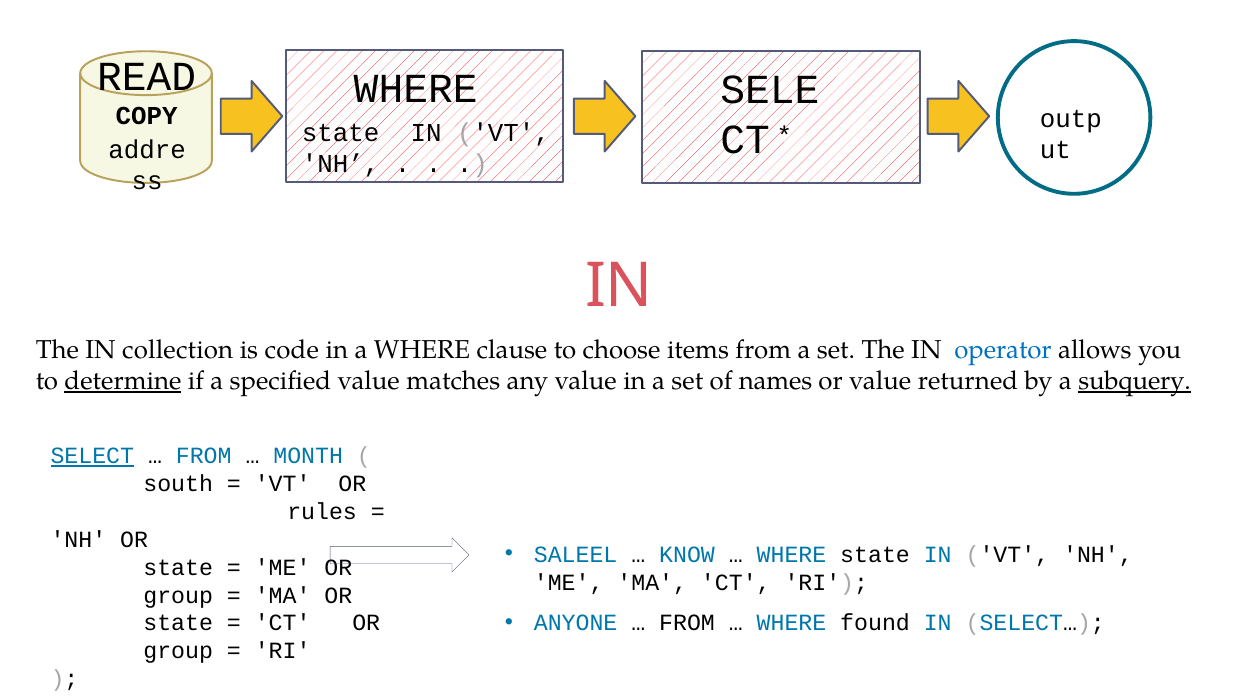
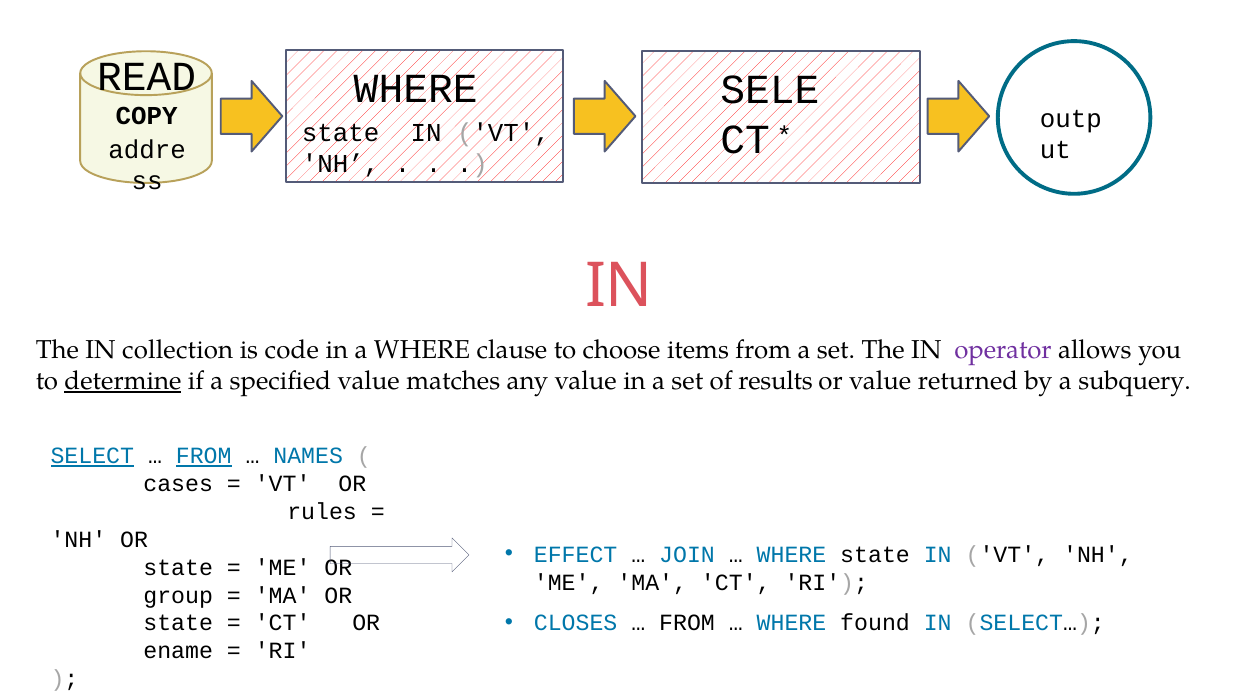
operator colour: blue -> purple (1003, 350)
names: names -> results (776, 381)
subquery underline: present -> none (1135, 381)
FROM underline: none -> present (204, 456)
MONTH: MONTH -> NAMES (308, 456)
south: south -> cases (178, 483)
SALEEL: SALEEL -> EFFECT (576, 554)
KNOW: KNOW -> JOIN (687, 554)
ANYONE: ANYONE -> CLOSES (576, 622)
group: group -> ename (178, 651)
